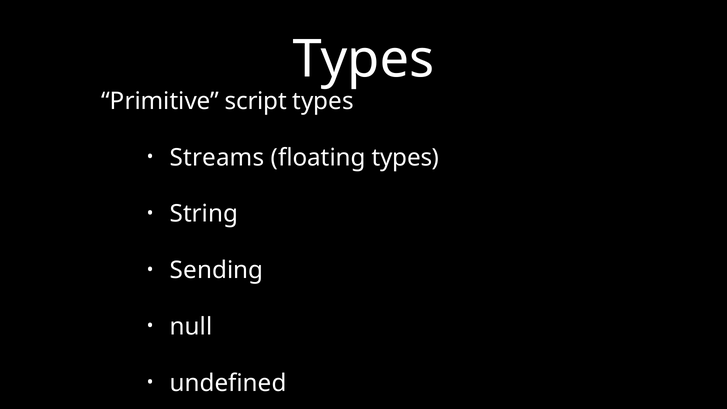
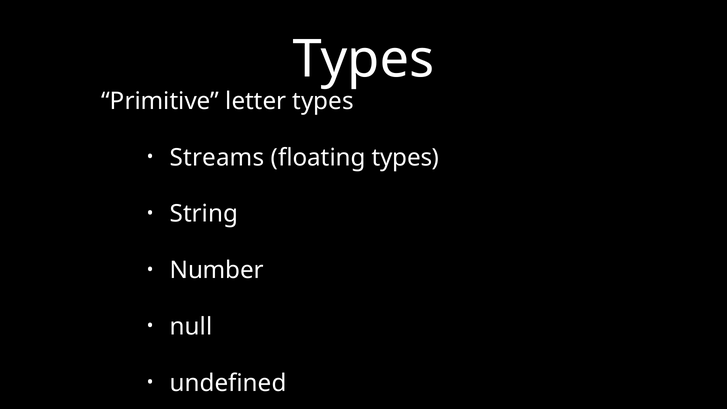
script: script -> letter (256, 101)
Sending: Sending -> Number (217, 270)
